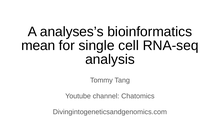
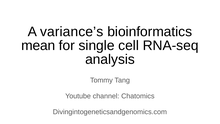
analyses’s: analyses’s -> variance’s (72, 32)
